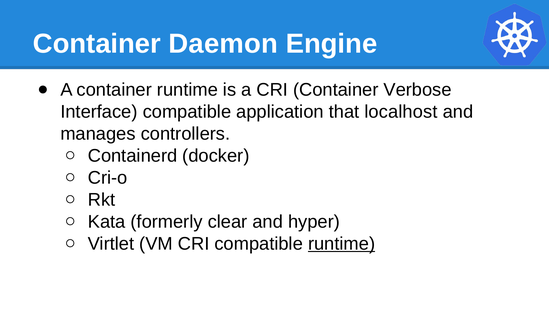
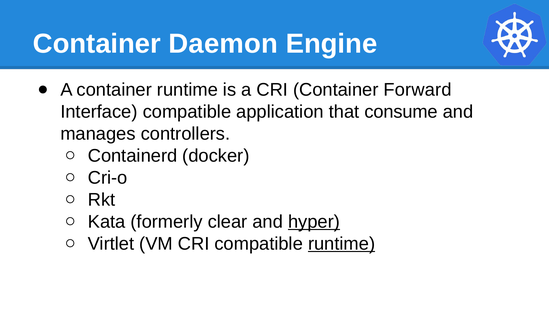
Verbose: Verbose -> Forward (418, 90)
localhost: localhost -> consume (401, 112)
hyper underline: none -> present (314, 222)
